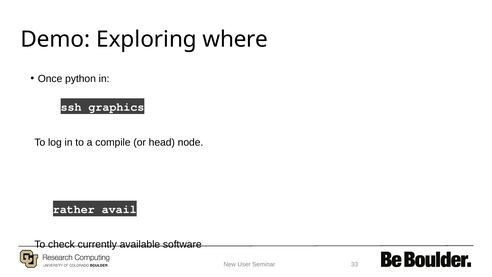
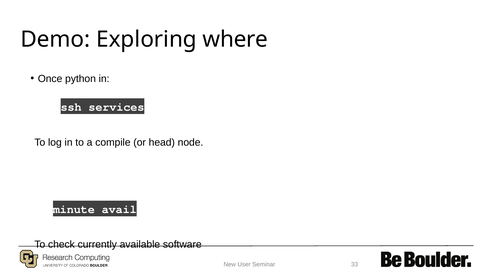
graphics: graphics -> services (116, 107)
rather: rather -> minute (74, 209)
